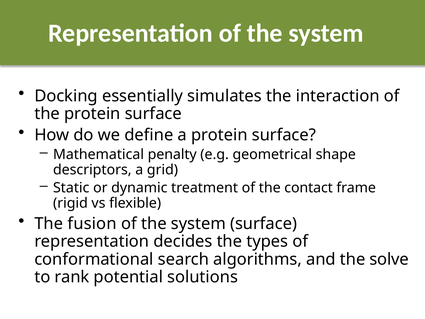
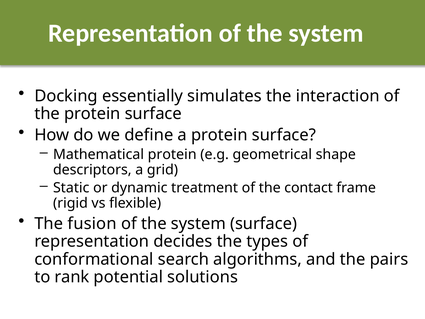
Mathematical penalty: penalty -> protein (172, 154)
solve: solve -> pairs (389, 259)
